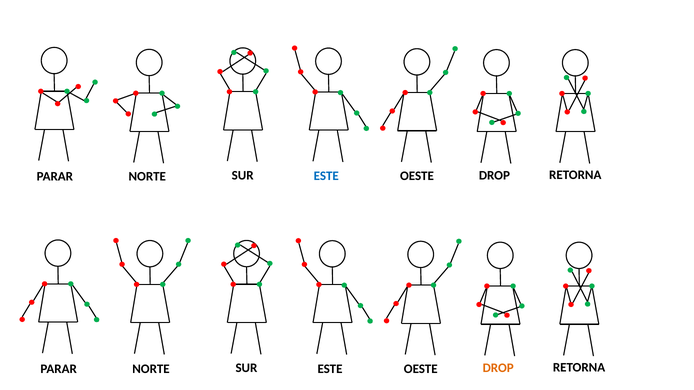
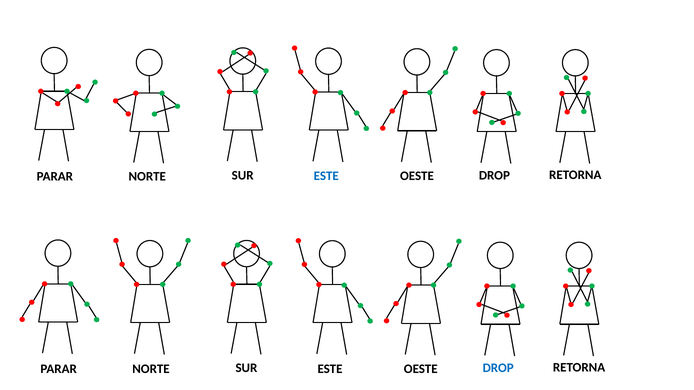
DROP colour: orange -> blue (498, 369)
